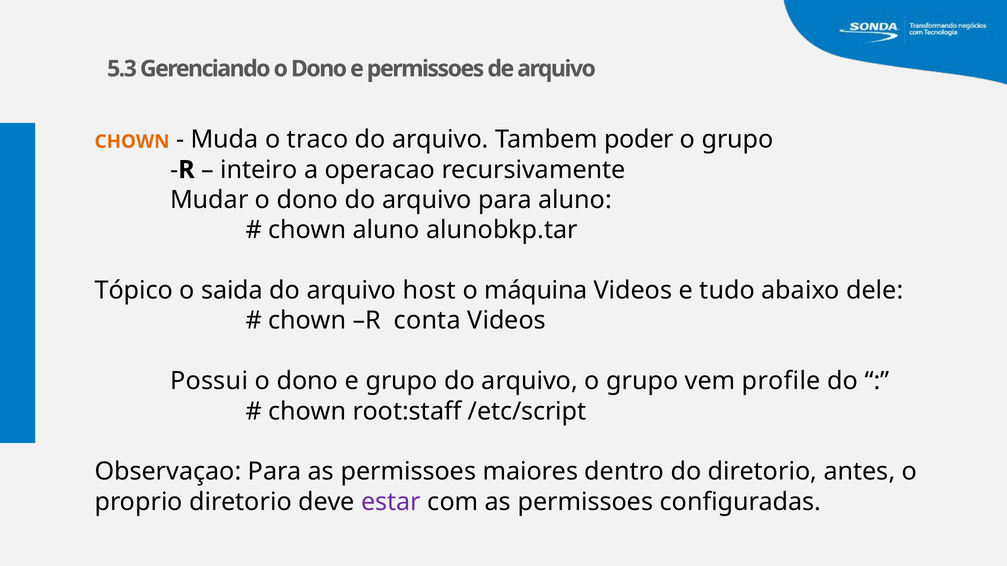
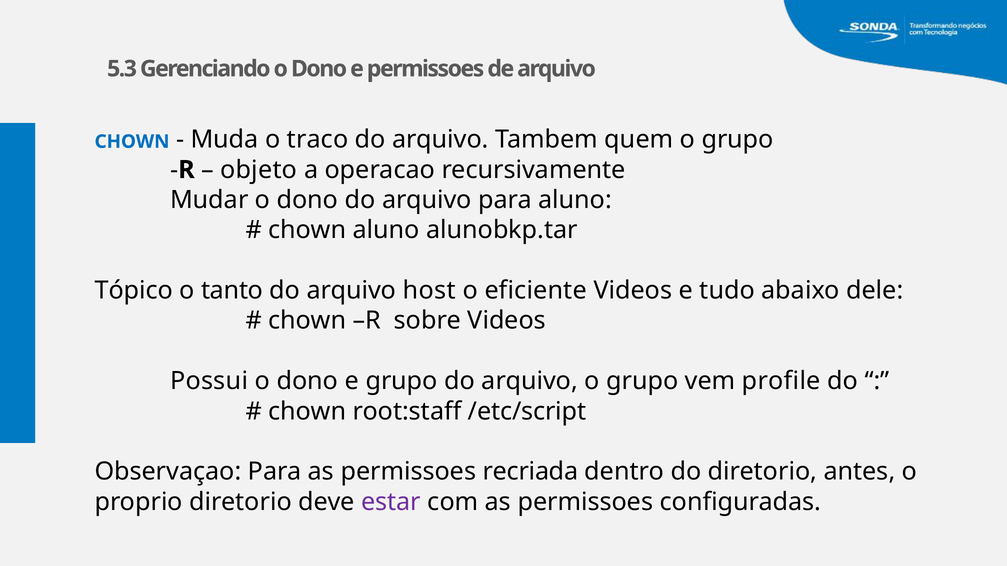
CHOWN colour: orange -> blue (132, 142)
poder: poder -> quem (639, 140)
inteiro: inteiro -> objeto (259, 170)
saida: saida -> tanto (232, 291)
máquina: máquina -> eficiente (536, 291)
conta: conta -> sobre (428, 321)
maiores: maiores -> recriada (530, 472)
